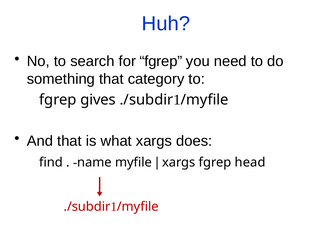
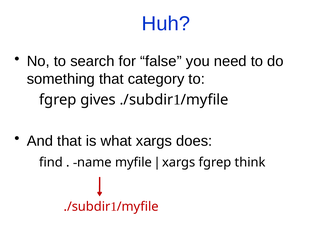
for fgrep: fgrep -> false (161, 61)
head: head -> think (250, 162)
